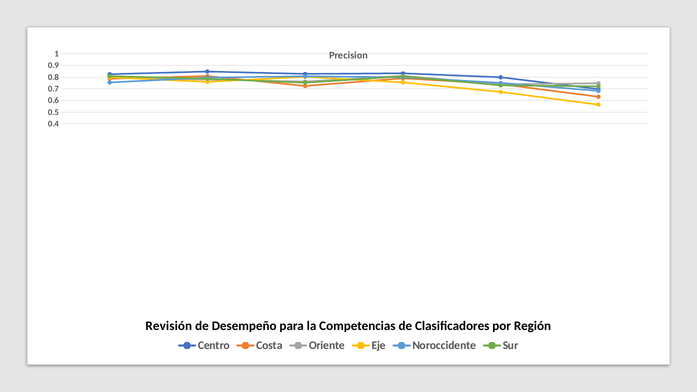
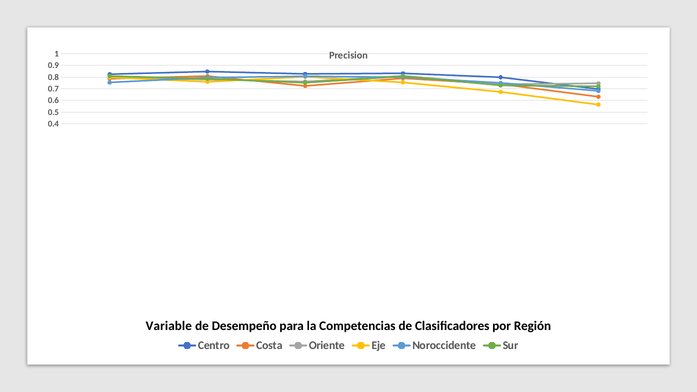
Revisión: Revisión -> Variable (169, 326)
